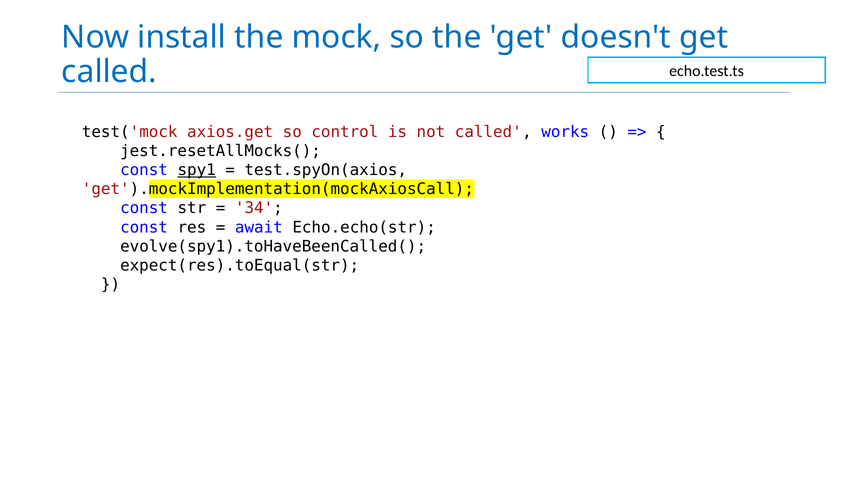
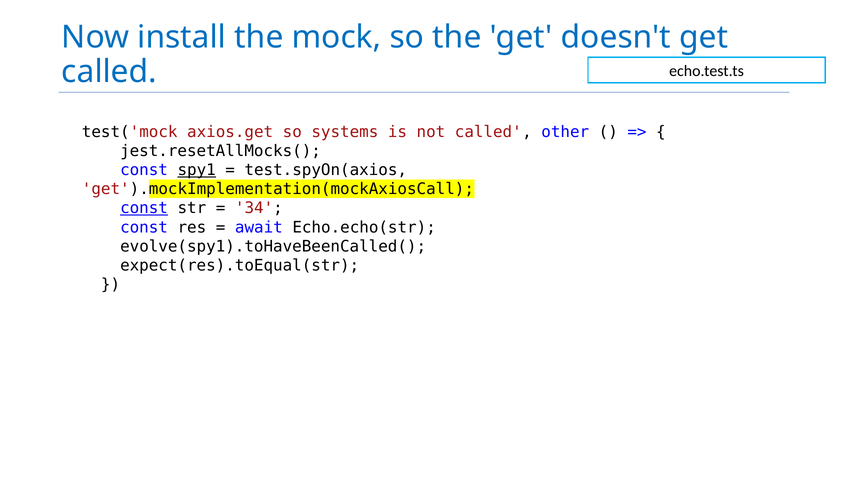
control: control -> systems (345, 132)
works: works -> other (565, 132)
const underline: none -> present (144, 208)
